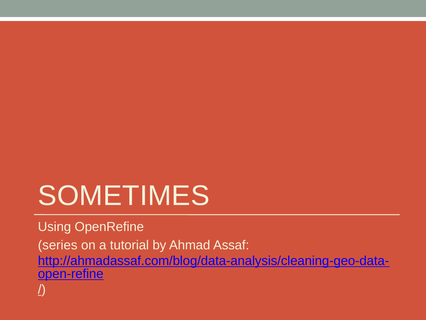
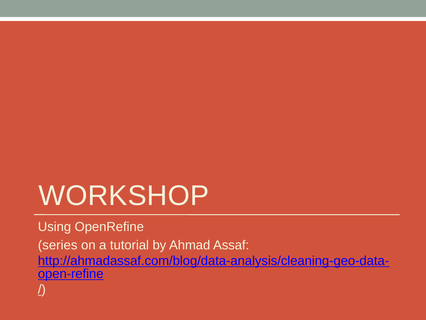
SOMETIMES: SOMETIMES -> WORKSHOP (124, 195)
